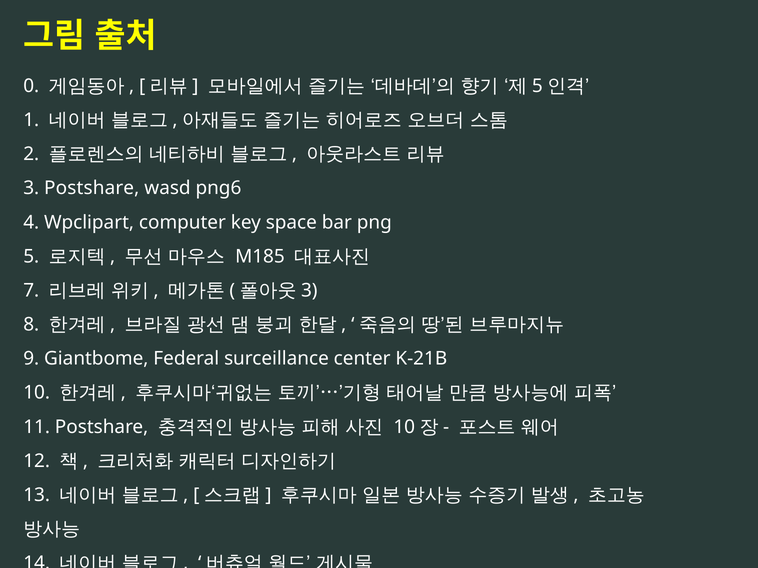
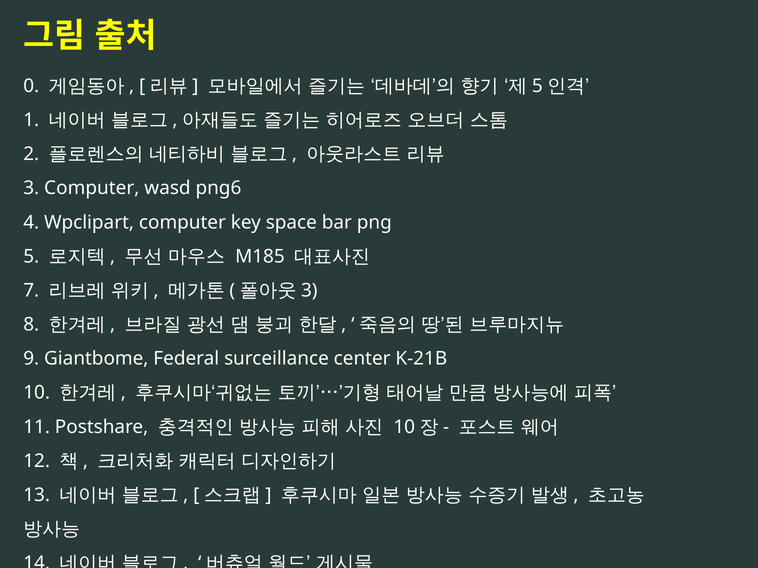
3 Postshare: Postshare -> Computer (92, 188)
